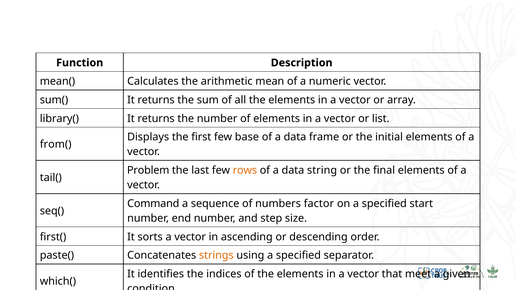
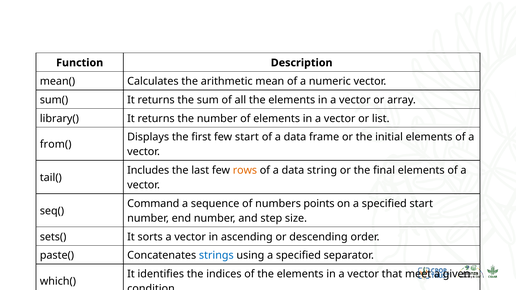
few base: base -> start (247, 137)
Problem: Problem -> Includes (148, 170)
numbers factor: factor -> points (319, 204)
first(: first( -> sets( (53, 237)
strings colour: orange -> blue (216, 256)
